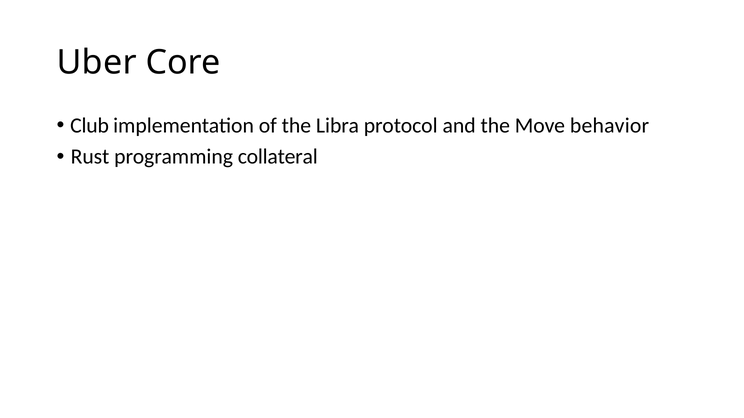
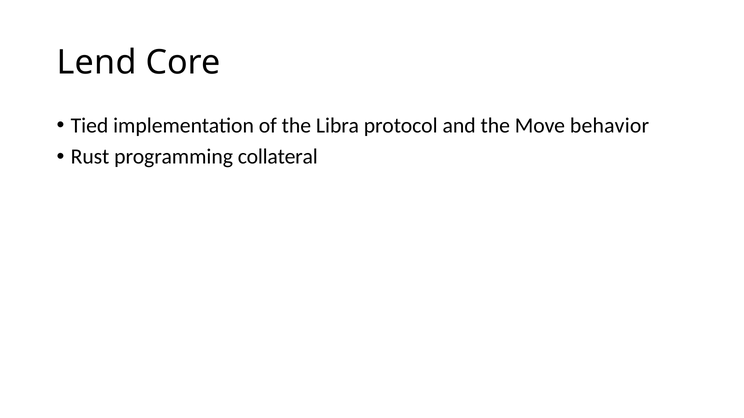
Uber: Uber -> Lend (97, 62)
Club: Club -> Tied (89, 126)
